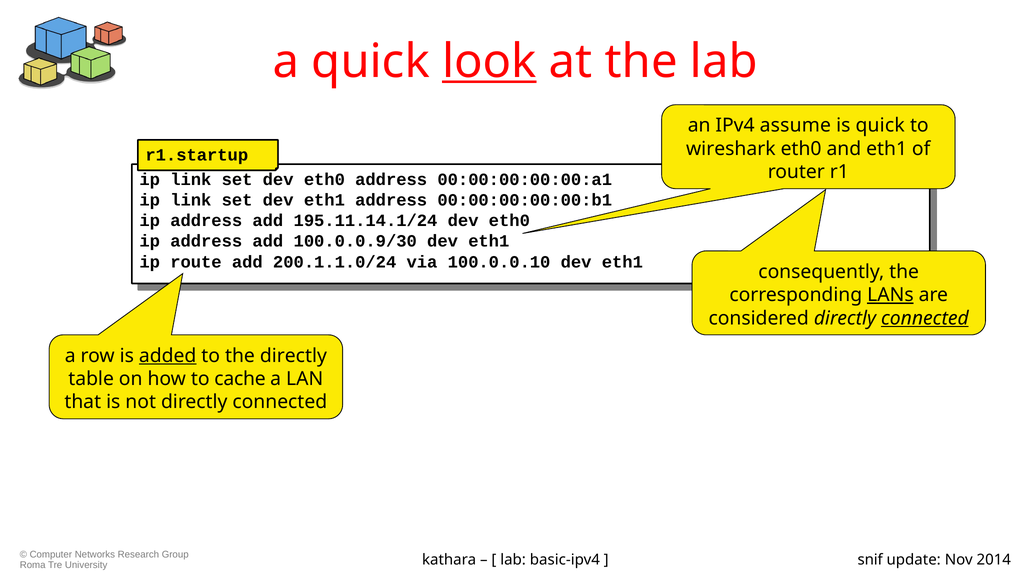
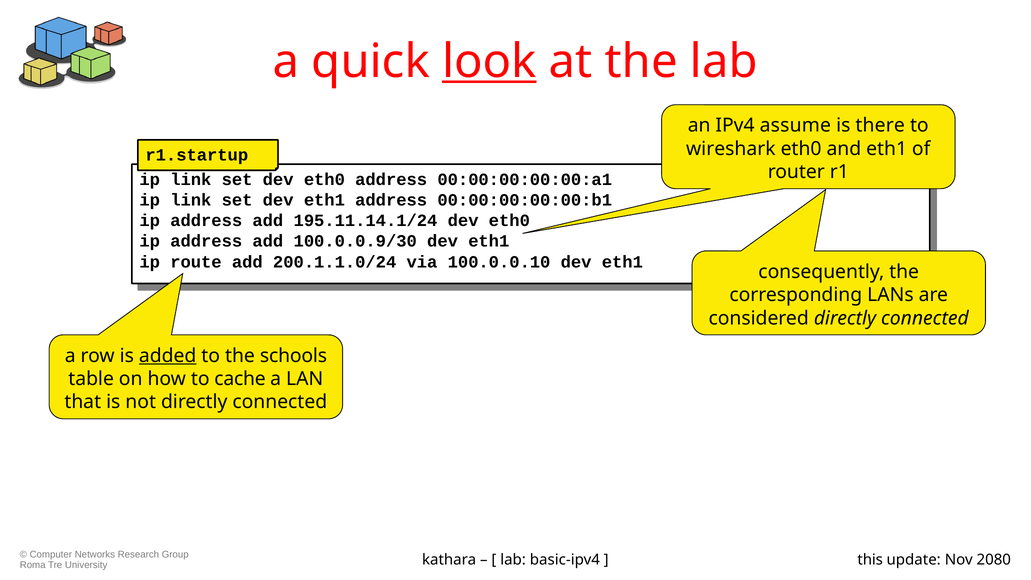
is quick: quick -> there (880, 126)
LANs underline: present -> none (890, 295)
connected underline: present -> none (925, 318)
the directly: directly -> schools (293, 356)
snif: snif -> this (870, 560)
2014: 2014 -> 2080 (994, 560)
